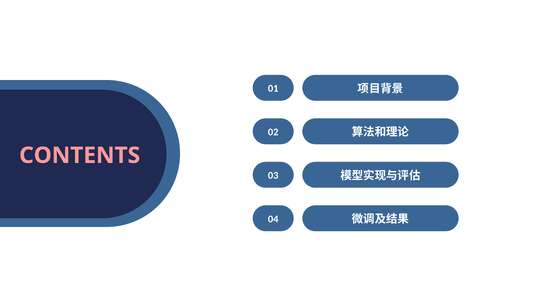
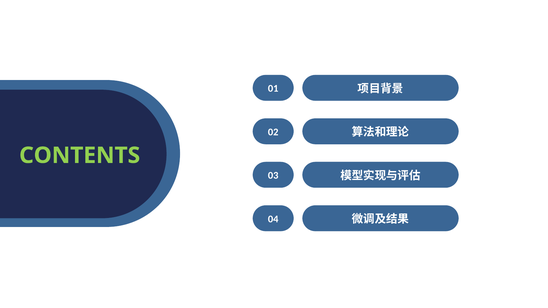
CONTENTS colour: pink -> light green (80, 156)
